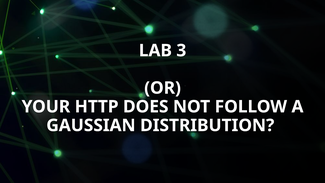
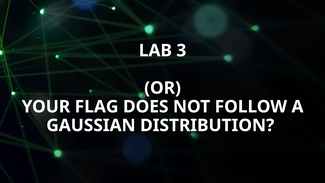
HTTP: HTTP -> FLAG (97, 107)
